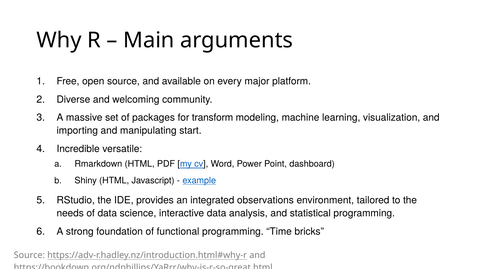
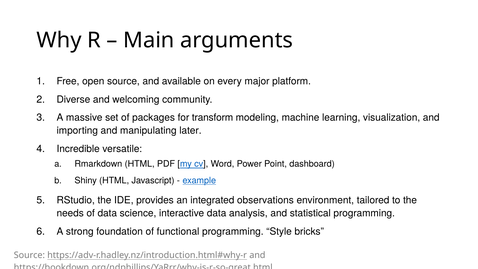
start: start -> later (190, 131)
Time: Time -> Style (279, 231)
